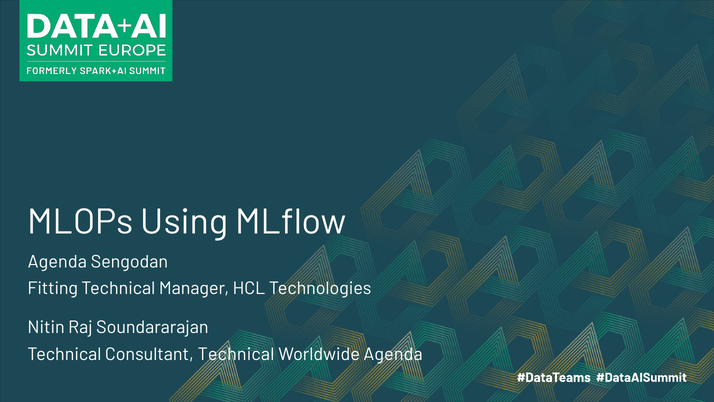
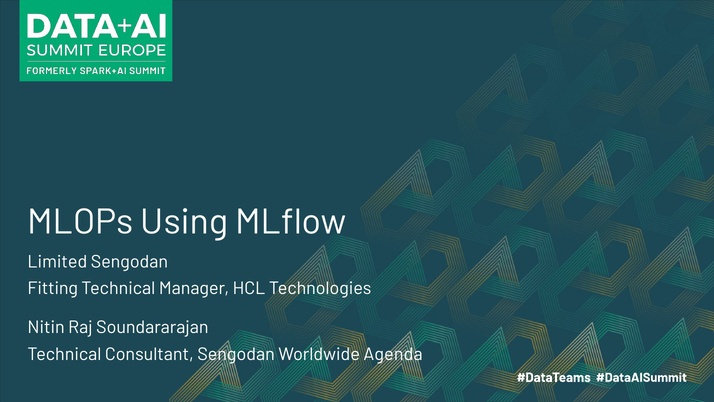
Agenda: Agenda -> Limited (57, 261)
Consultant Technical: Technical -> Sengodan (236, 354)
